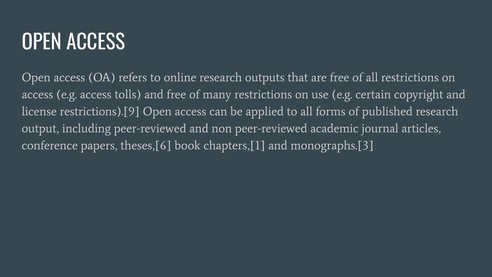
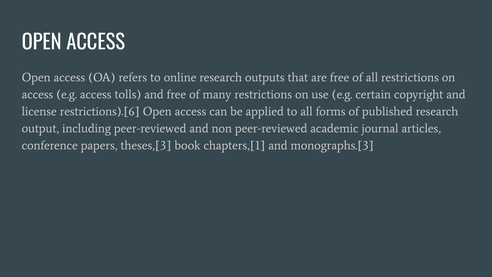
restrictions).[9: restrictions).[9 -> restrictions).[6 (100, 111)
theses,[6: theses,[6 -> theses,[3 (146, 145)
